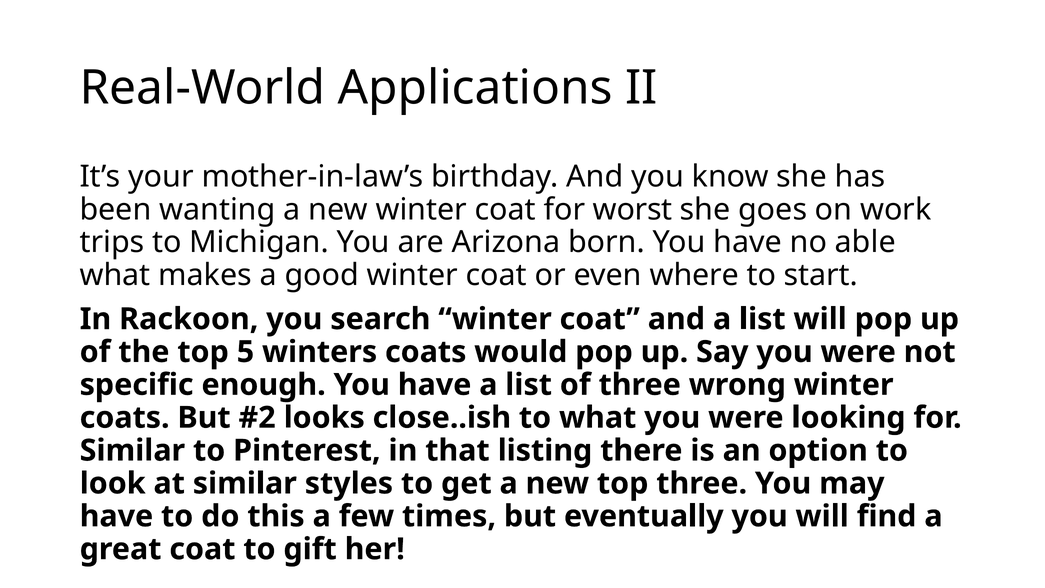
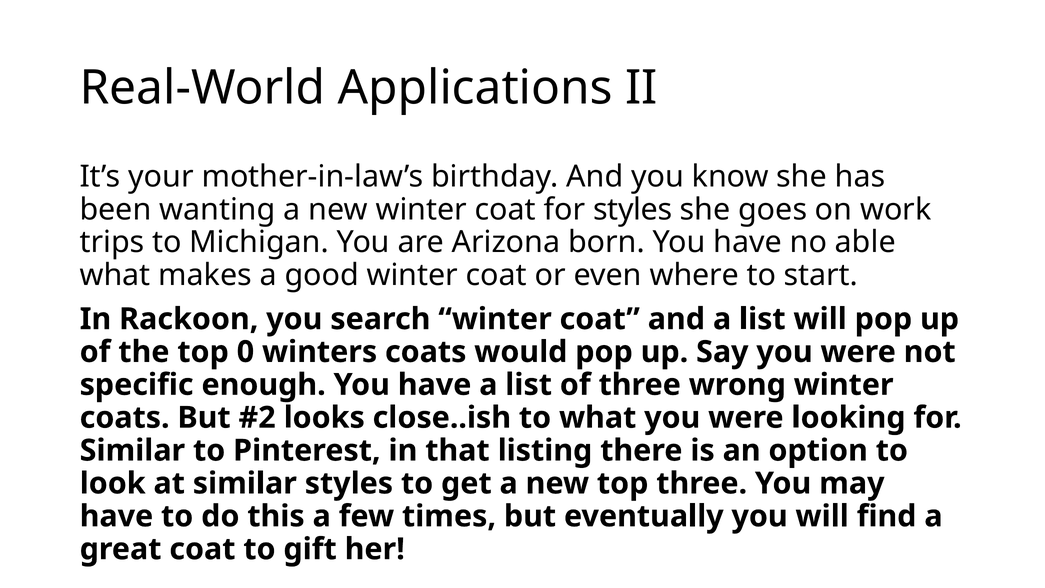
for worst: worst -> styles (633, 209)
5: 5 -> 0 (245, 352)
